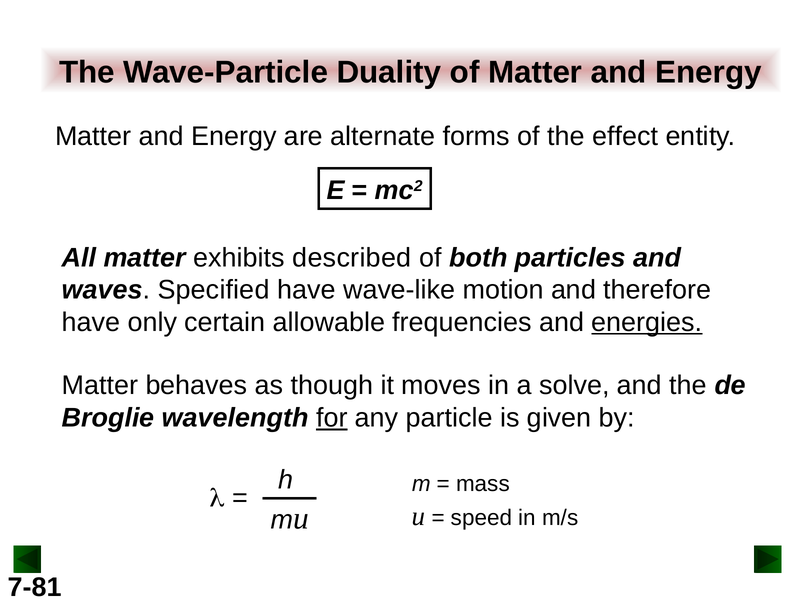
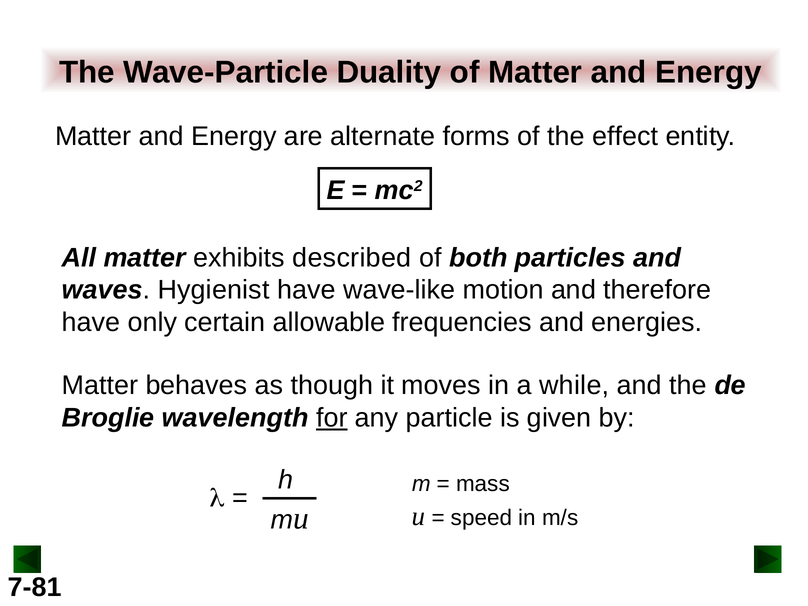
Specified: Specified -> Hygienist (214, 290)
energies underline: present -> none (647, 322)
solve: solve -> while (574, 386)
